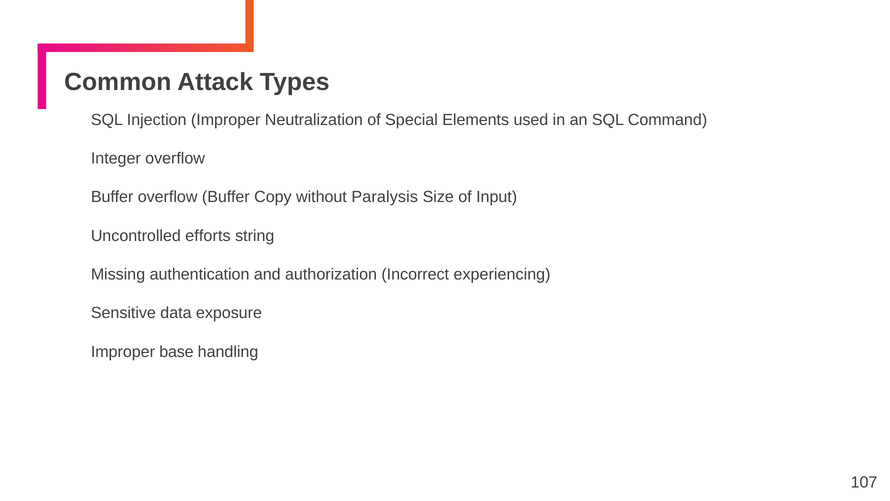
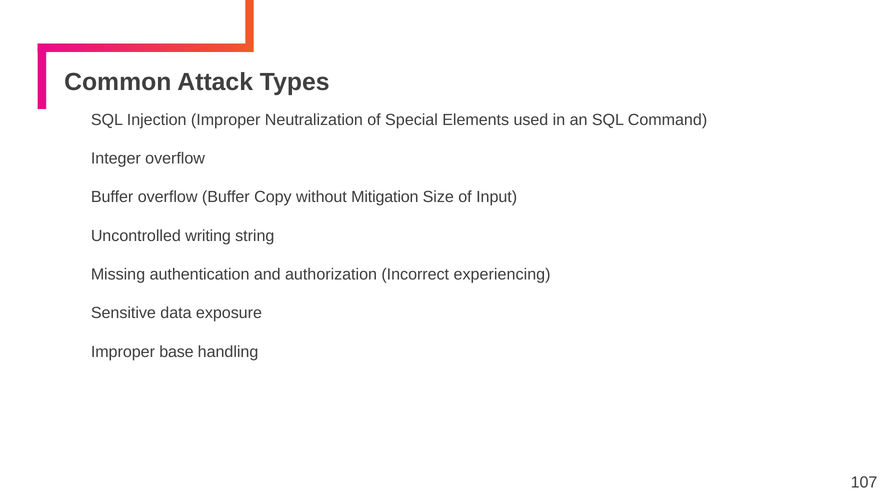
Paralysis: Paralysis -> Mitigation (385, 197)
efforts: efforts -> writing (208, 236)
